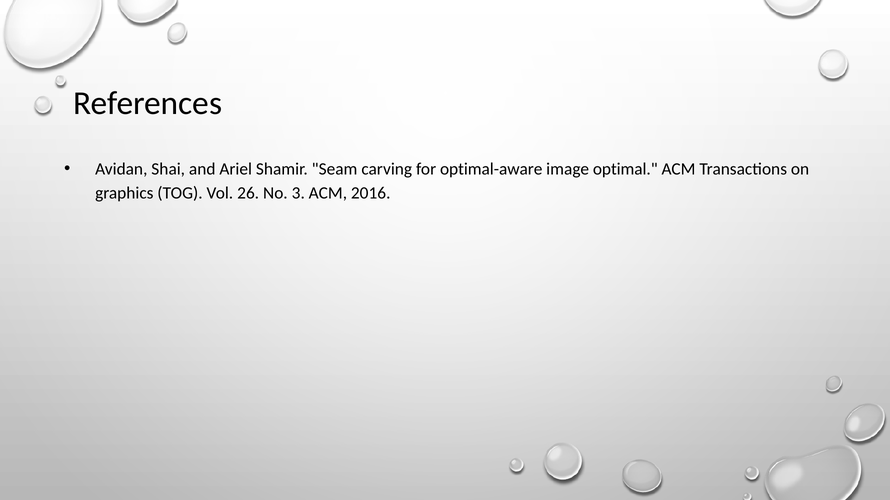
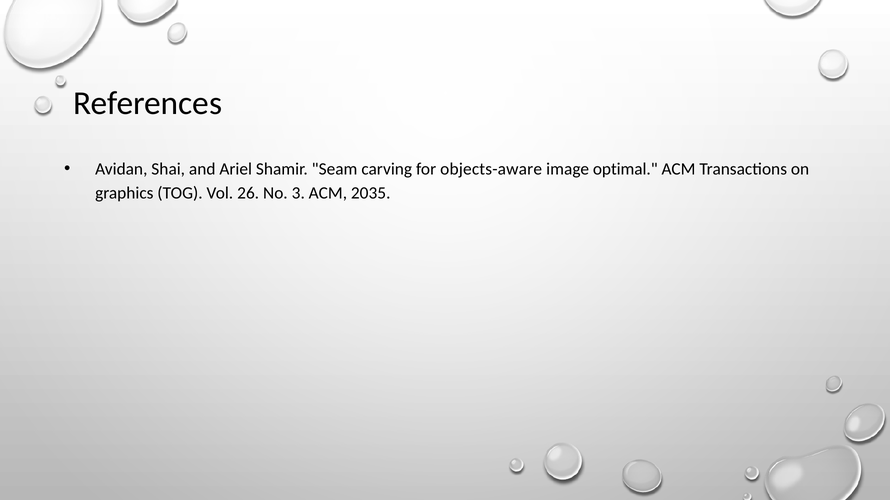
optimal-aware: optimal-aware -> objects-aware (491, 169)
2016: 2016 -> 2035 (371, 193)
